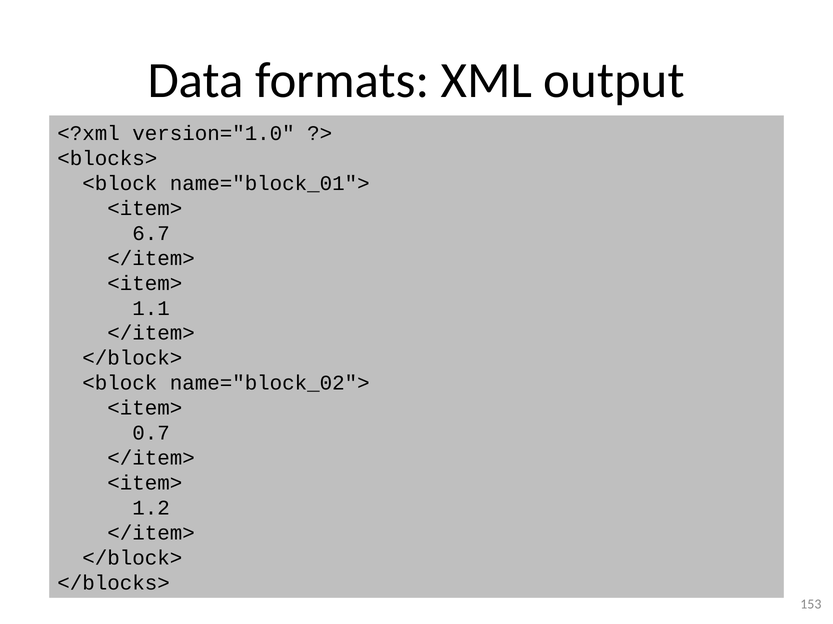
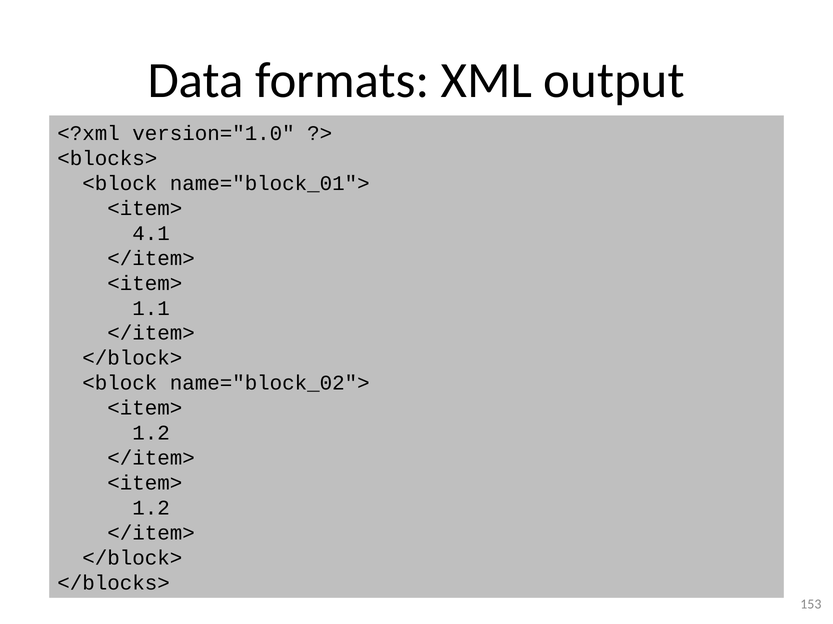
6.7: 6.7 -> 4.1 (151, 234)
0.7: 0.7 -> 1.2 (151, 433)
